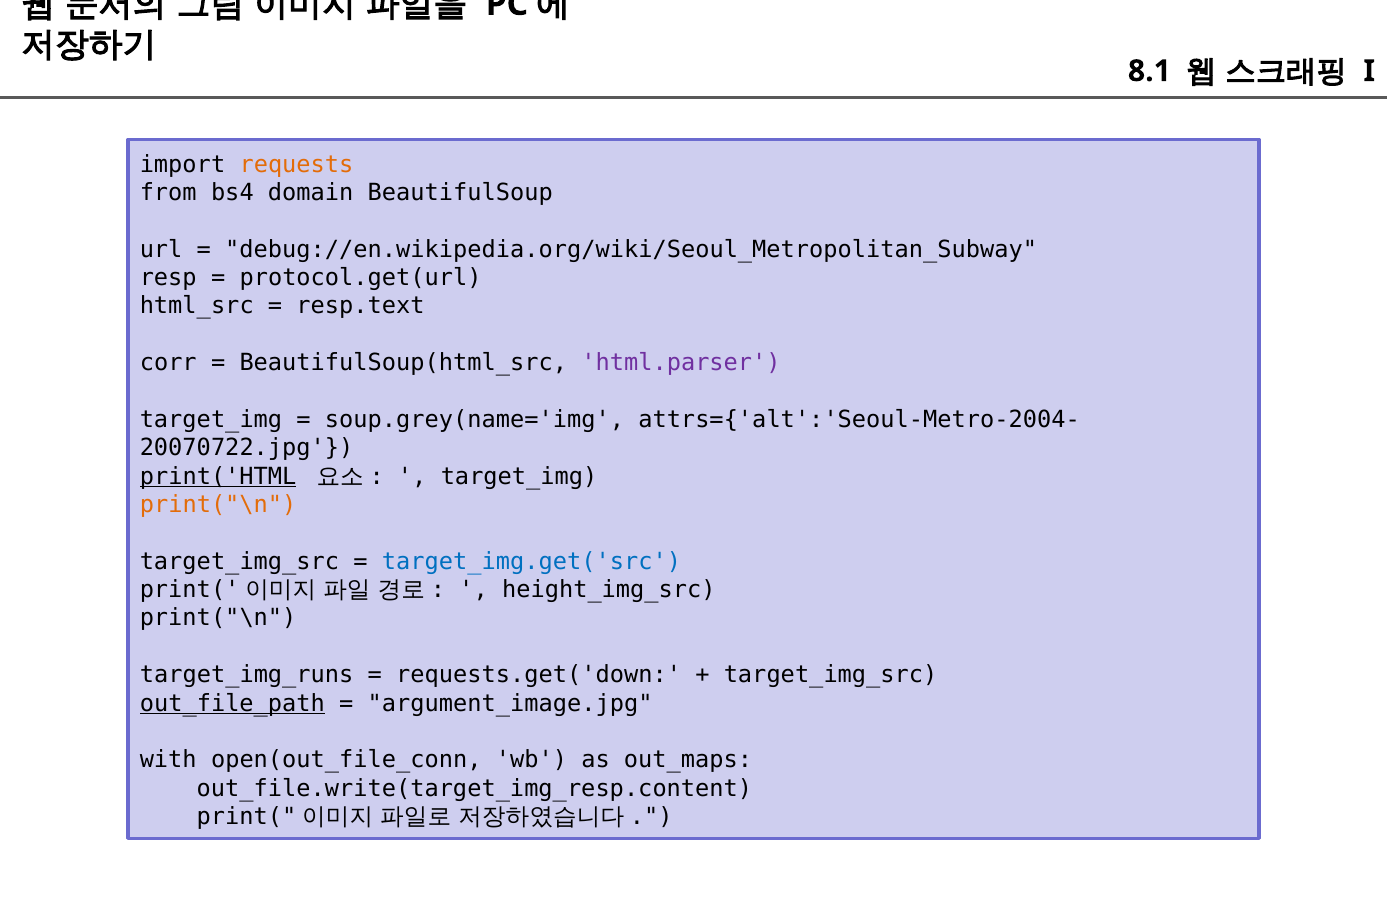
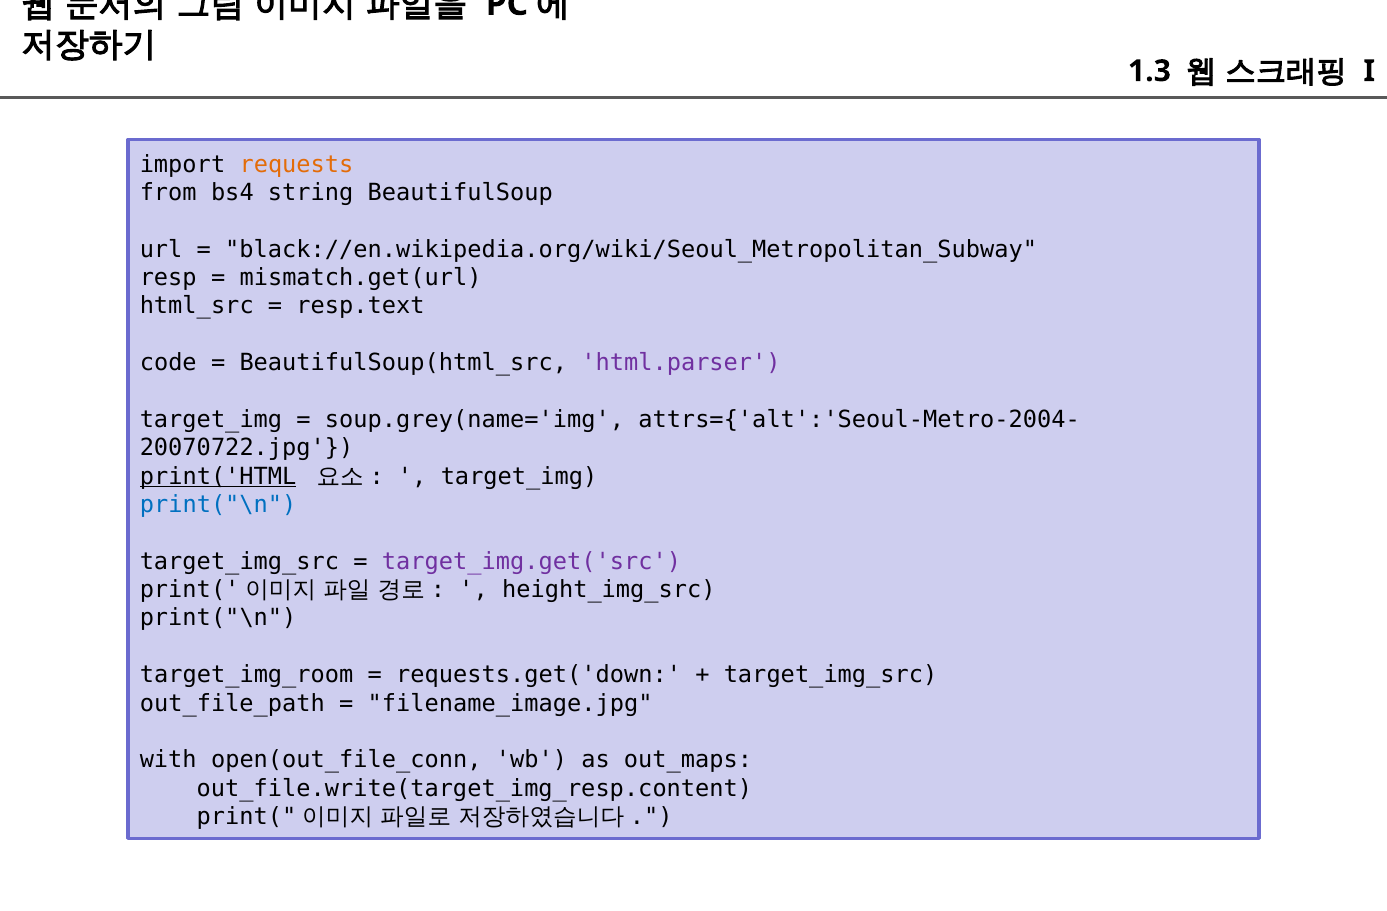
8.1: 8.1 -> 1.3 (1149, 71)
domain: domain -> string (311, 193)
debug://en.wikipedia.org/wiki/Seoul_Metropolitan_Subway: debug://en.wikipedia.org/wiki/Seoul_Metropolitan_Subway -> black://en.wikipedia.org/wiki/Seoul_Metropolitan_Subway (631, 249)
protocol.get(url: protocol.get(url -> mismatch.get(url (361, 278)
corr: corr -> code (168, 363)
print("\n colour: orange -> blue (218, 505)
target_img.get('src colour: blue -> purple (531, 561)
target_img_runs: target_img_runs -> target_img_room (247, 675)
out_file_path underline: present -> none (232, 703)
argument_image.jpg: argument_image.jpg -> filename_image.jpg (510, 703)
